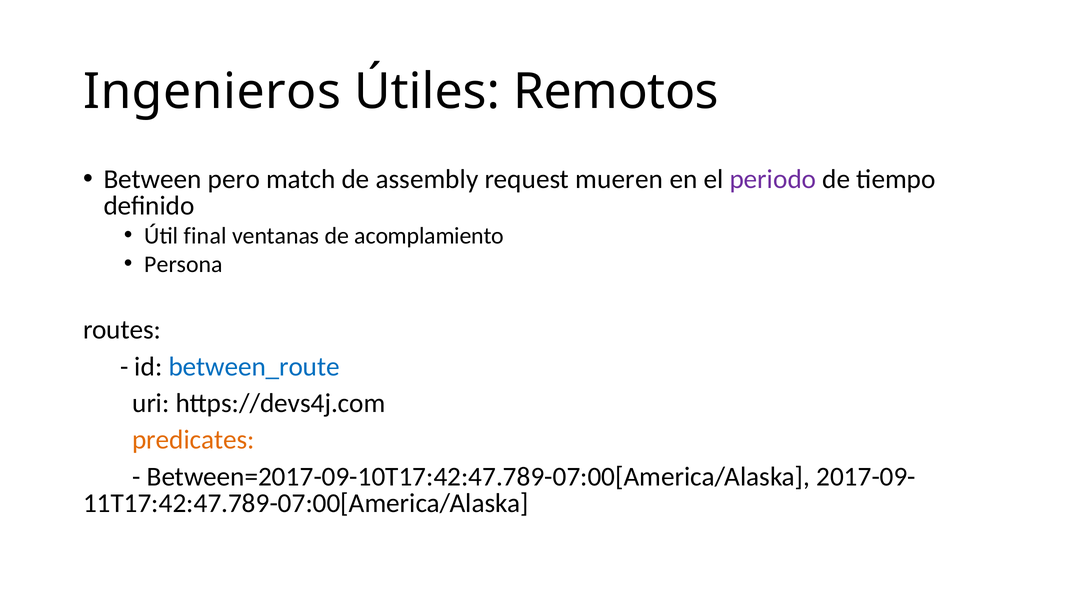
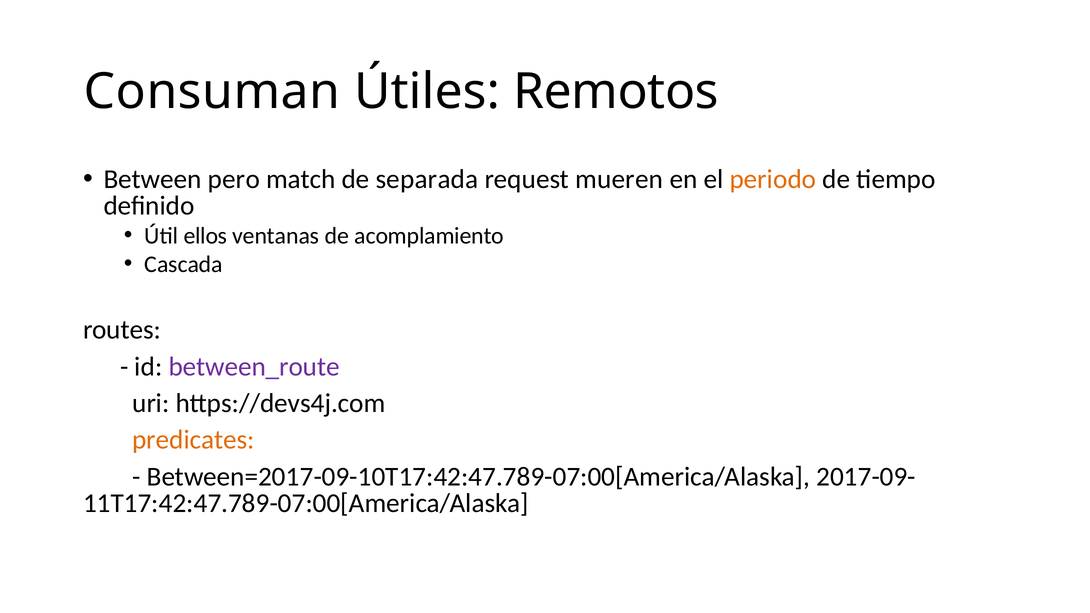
Ingenieros: Ingenieros -> Consuman (212, 92)
assembly: assembly -> separada (427, 179)
periodo colour: purple -> orange (773, 179)
final: final -> ellos (205, 236)
Persona: Persona -> Cascada (184, 264)
between_route colour: blue -> purple (254, 367)
